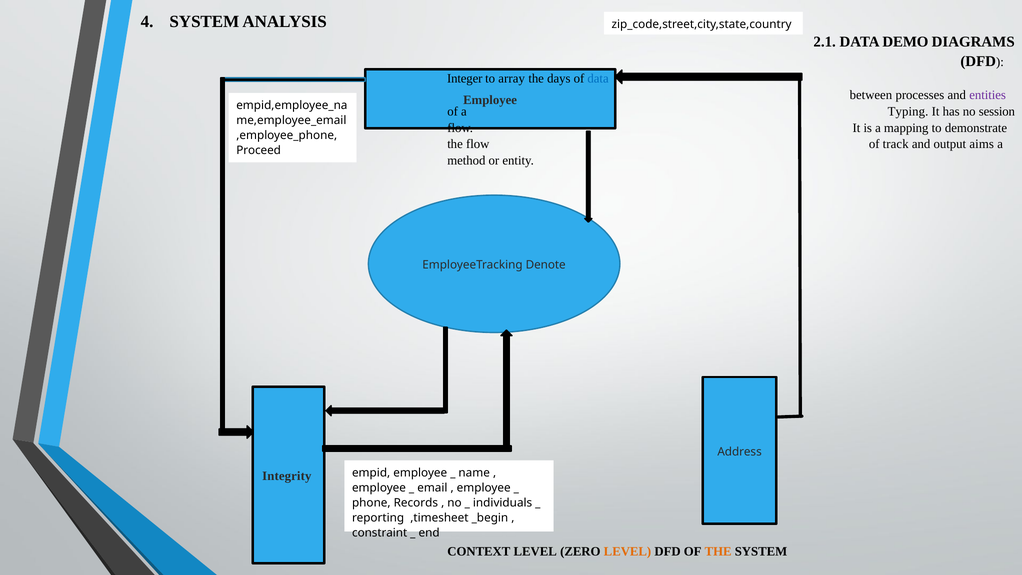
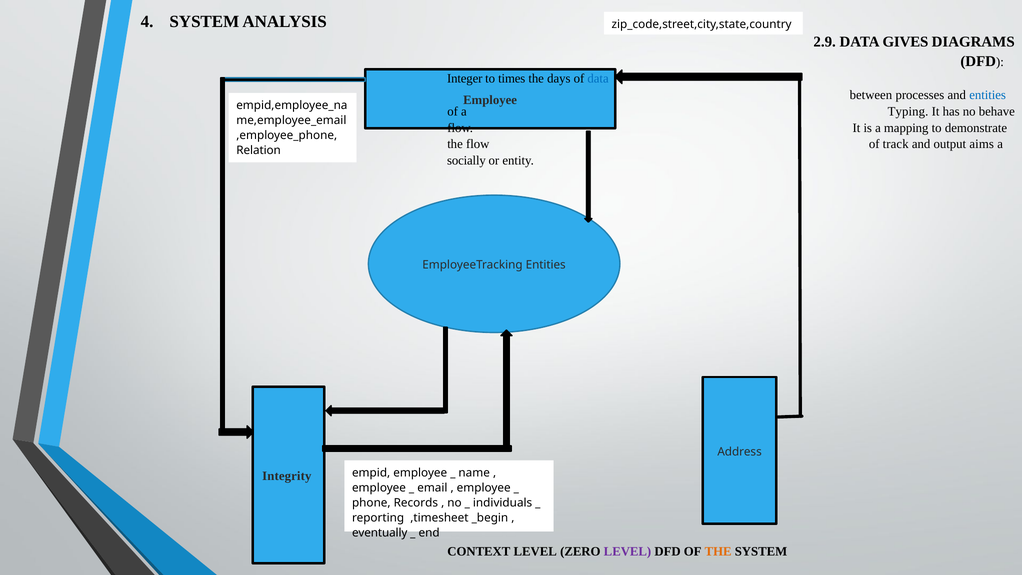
2.1: 2.1 -> 2.9 (825, 42)
DEMO: DEMO -> GIVES (905, 42)
array: array -> times (512, 79)
entities colour: purple -> blue (988, 95)
session: session -> behave (997, 111)
Proceed: Proceed -> Relation (259, 151)
method: method -> socially (466, 161)
EmployeeTracking Denote: Denote -> Entities (546, 265)
constraint: constraint -> eventually (380, 533)
LEVEL colour: orange -> purple (627, 551)
